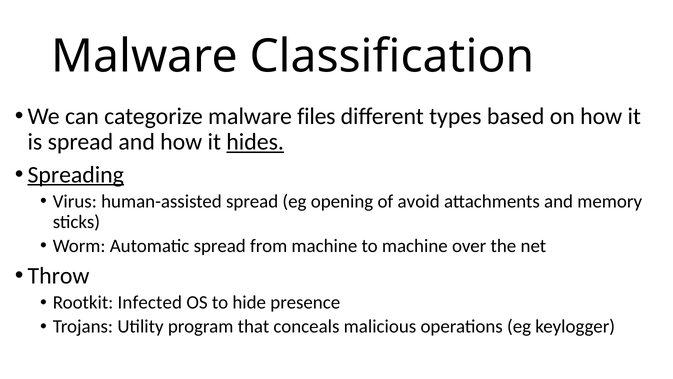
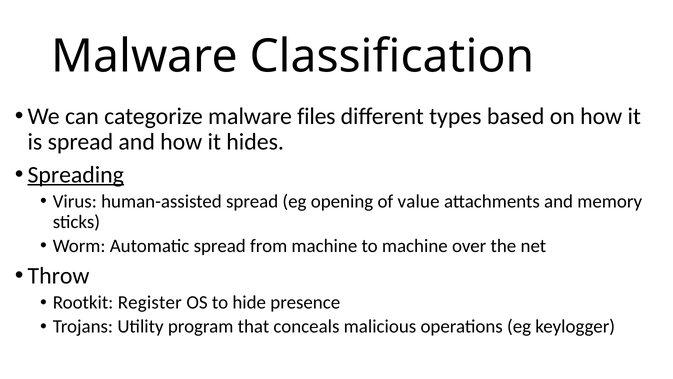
hides underline: present -> none (255, 142)
avoid: avoid -> value (419, 201)
Infected: Infected -> Register (150, 302)
